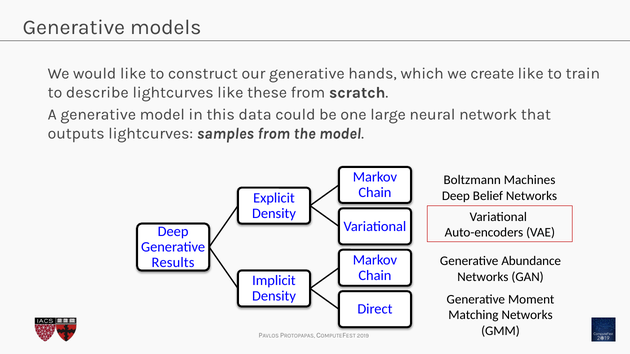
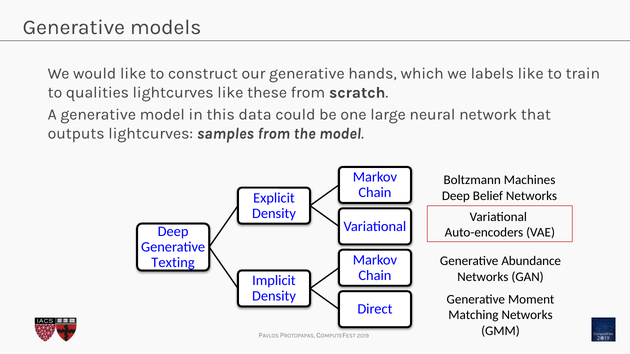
create: create -> labels (492, 74)
describe: describe -> qualities (97, 93)
Results: Results -> Texting (173, 263)
